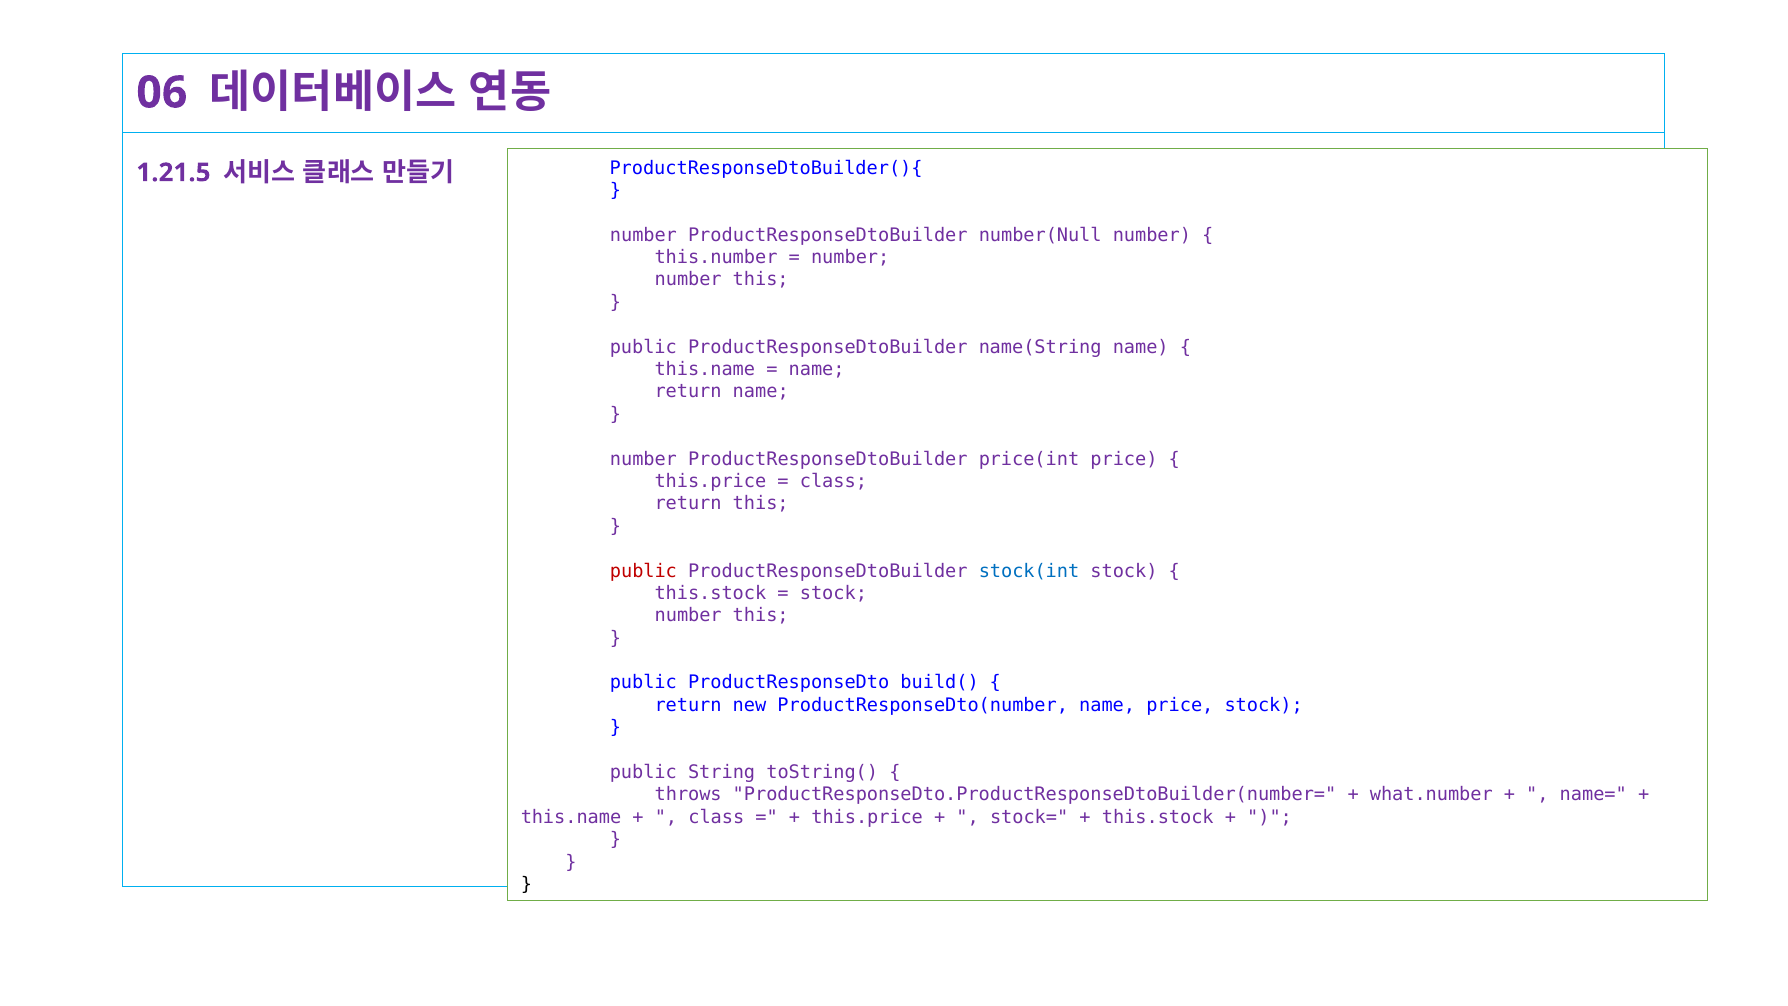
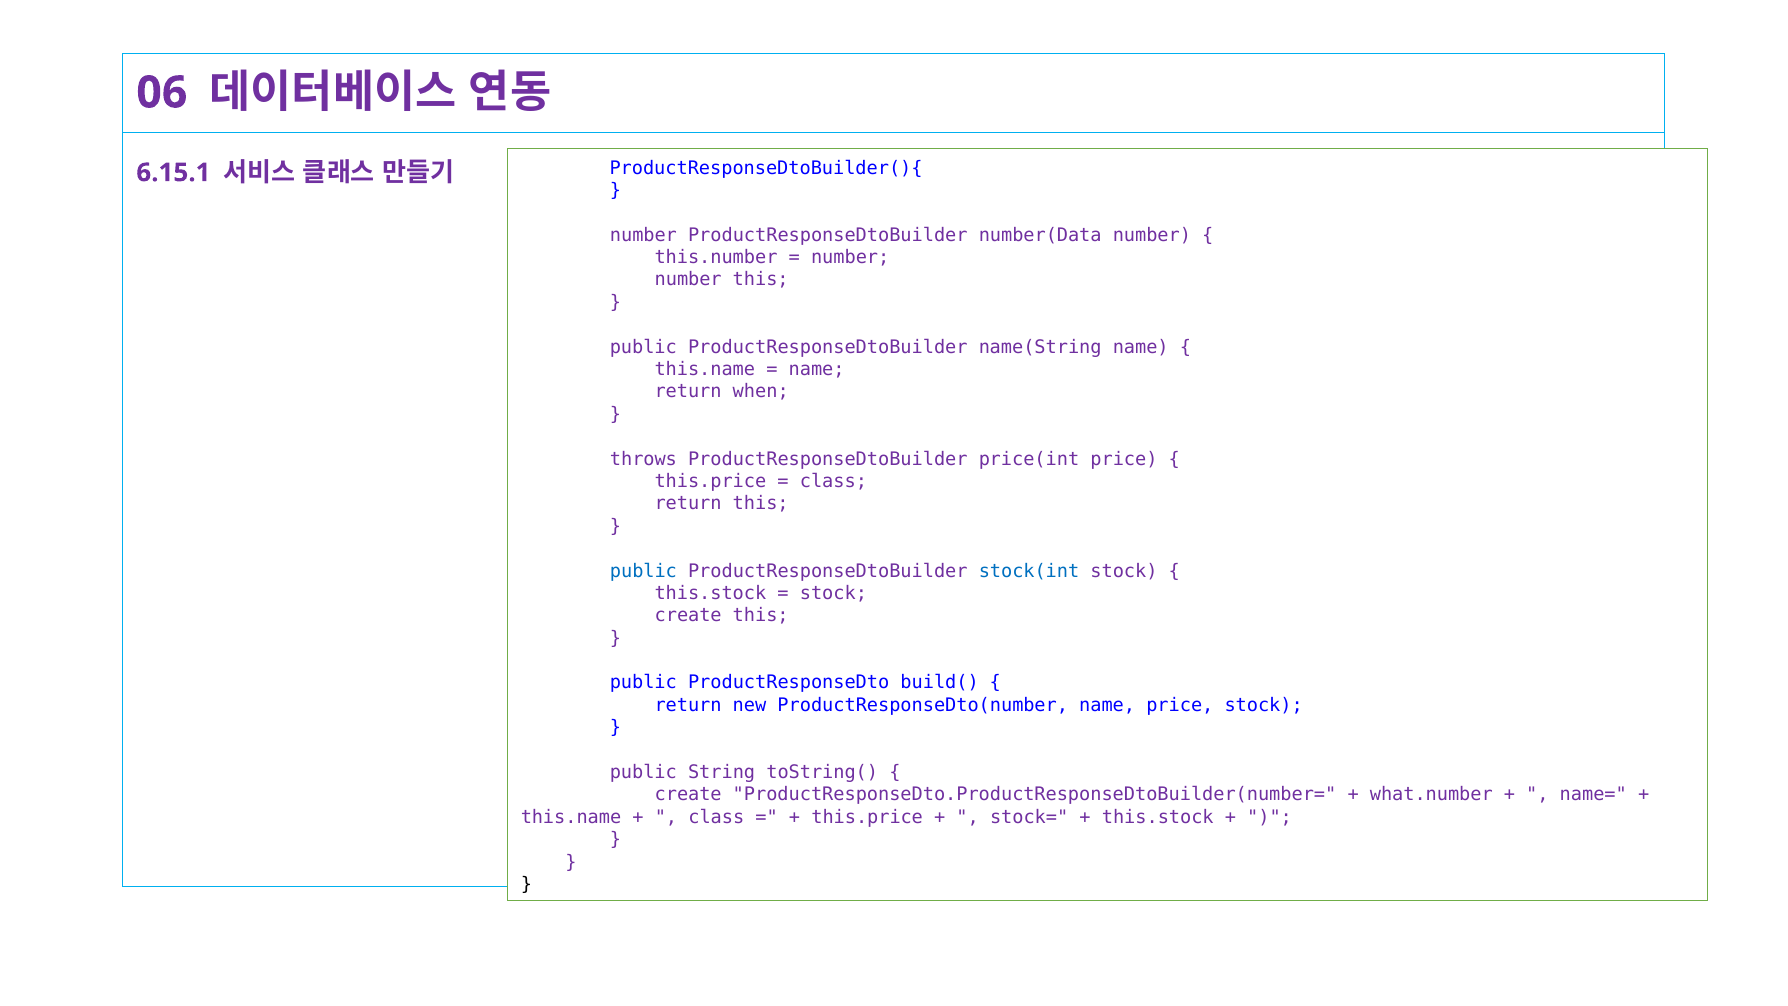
1.21.5: 1.21.5 -> 6.15.1 (173, 173)
number(Null: number(Null -> number(Data (1040, 235)
return name: name -> when (761, 392)
number: number -> throws (643, 459)
public colour: red -> blue (643, 571)
number: number -> create (688, 616)
throws: throws -> create (688, 795)
